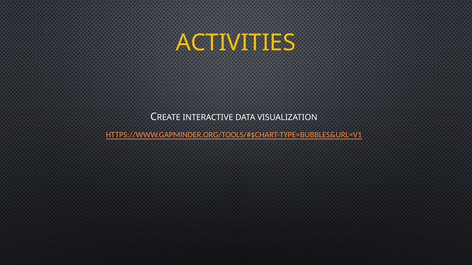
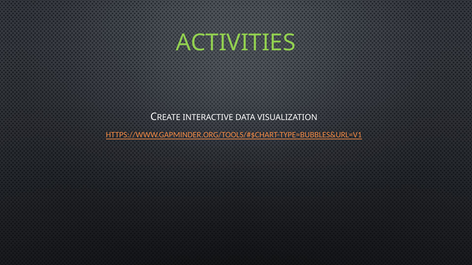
ACTIVITIES colour: yellow -> light green (236, 43)
